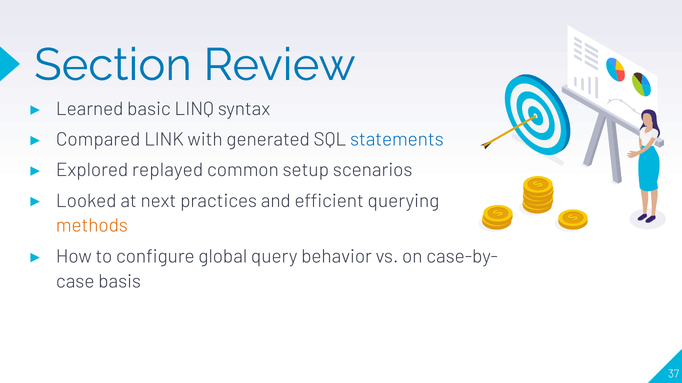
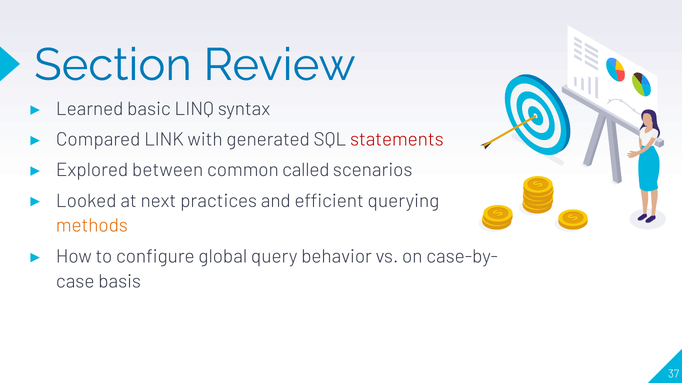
statements colour: blue -> red (397, 140)
replayed: replayed -> between (168, 170)
setup: setup -> called (306, 170)
